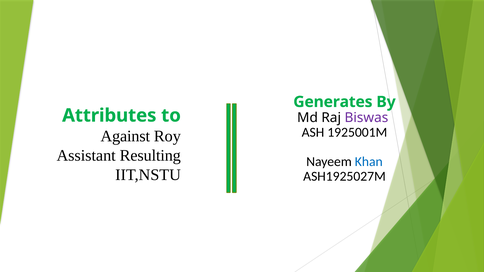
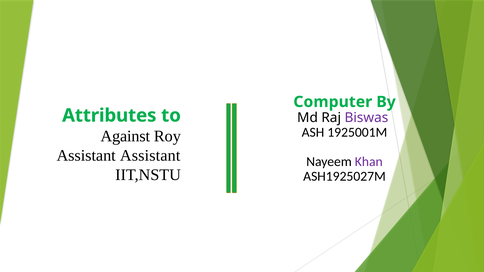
Generates: Generates -> Computer (333, 102)
Assistant Resulting: Resulting -> Assistant (150, 156)
Khan colour: blue -> purple (369, 162)
